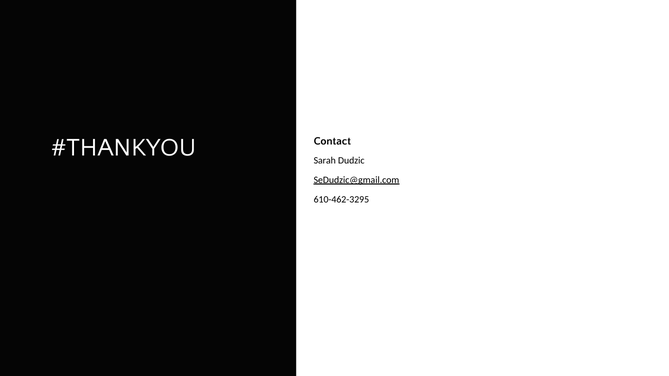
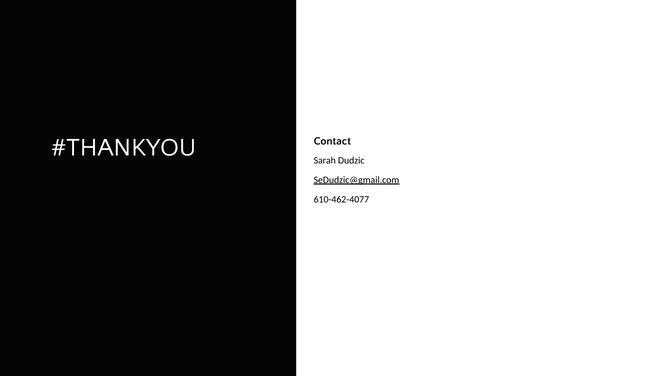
610-462-3295: 610-462-3295 -> 610-462-4077 (341, 200)
